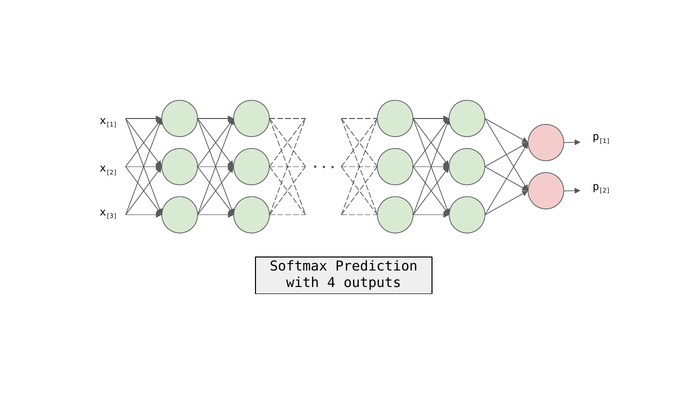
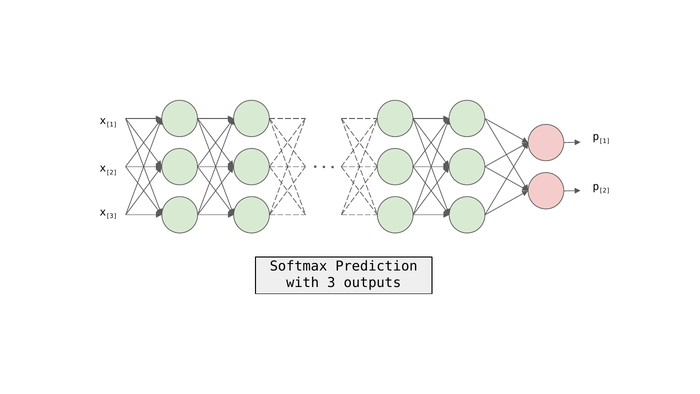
with 4: 4 -> 3 (331, 282)
